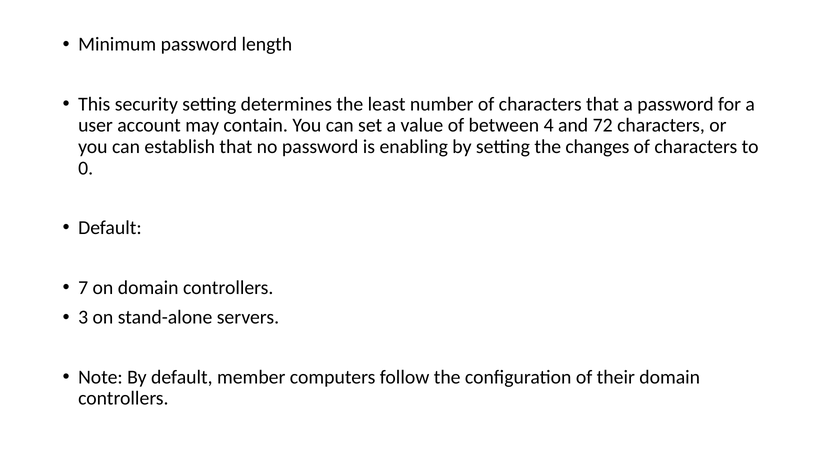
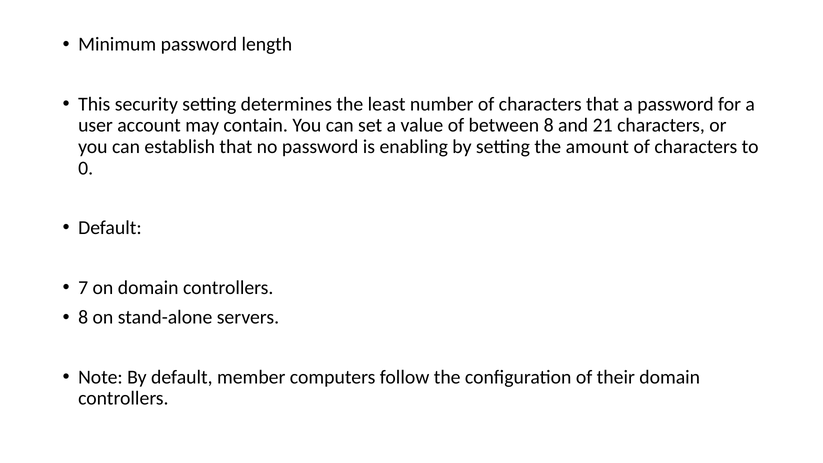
between 4: 4 -> 8 (549, 125)
72: 72 -> 21 (603, 125)
changes: changes -> amount (597, 147)
3: 3 -> 8 (83, 317)
